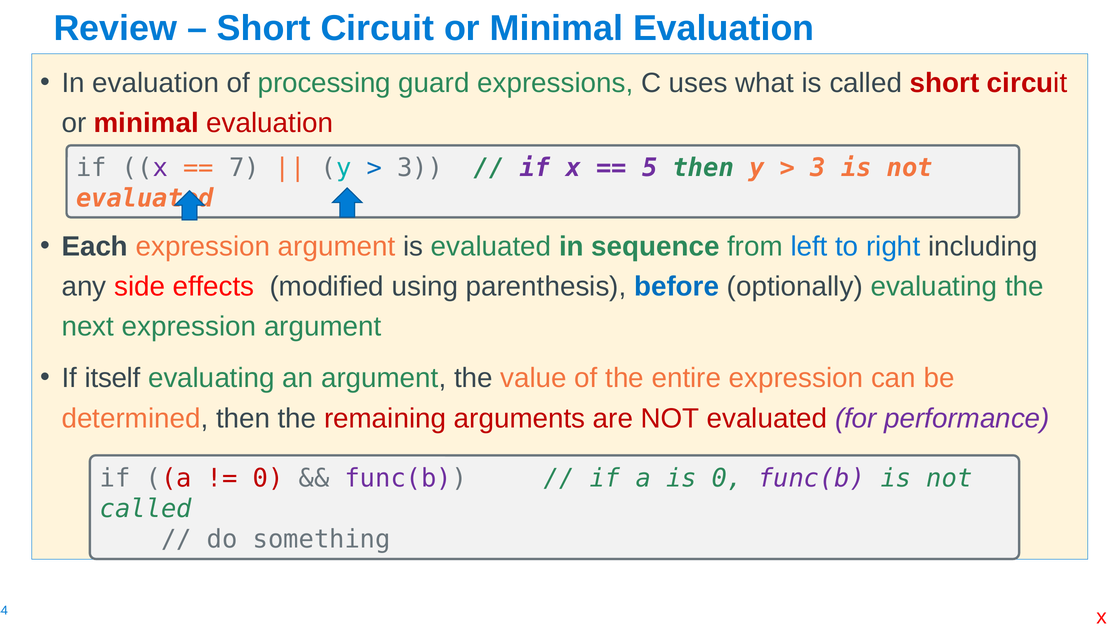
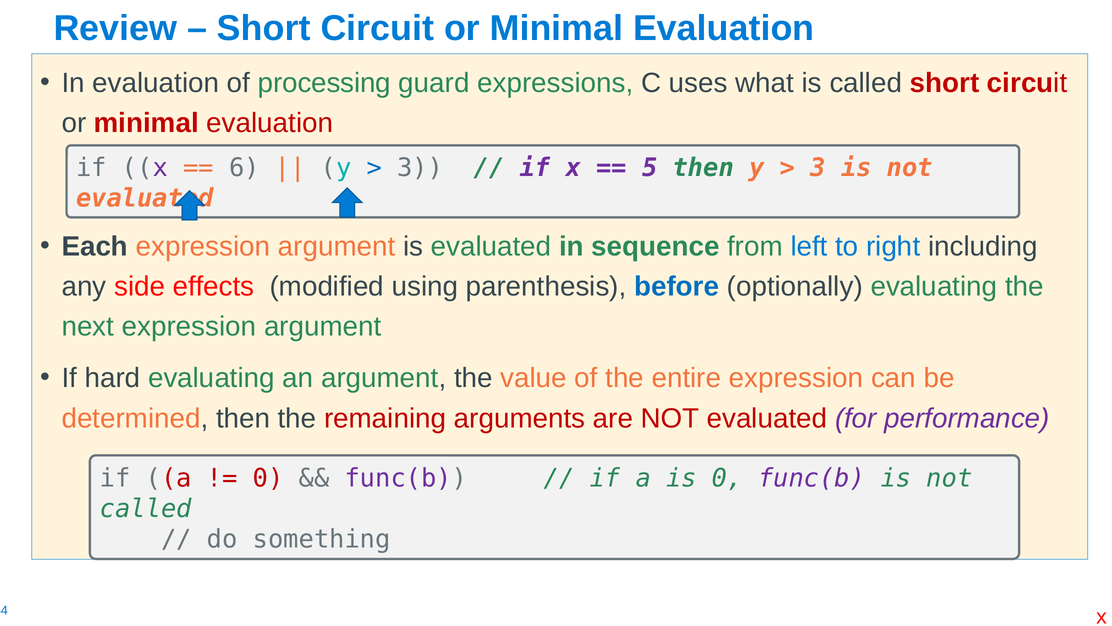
7: 7 -> 6 (244, 168)
itself: itself -> hard (113, 378)
